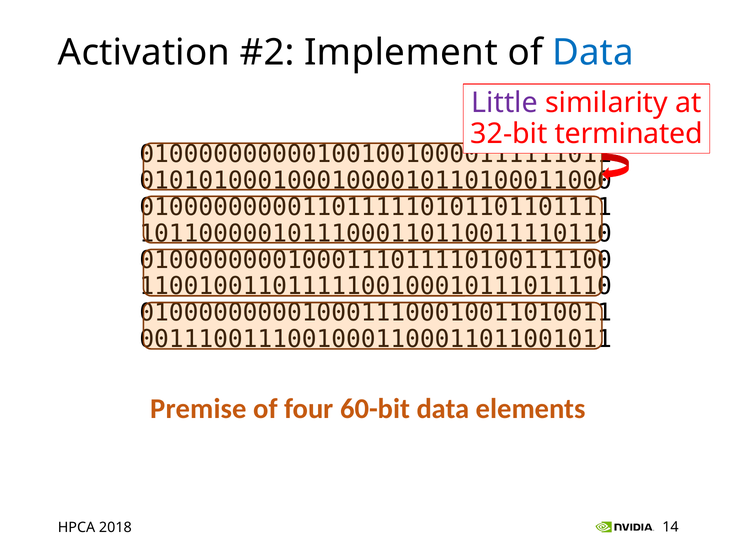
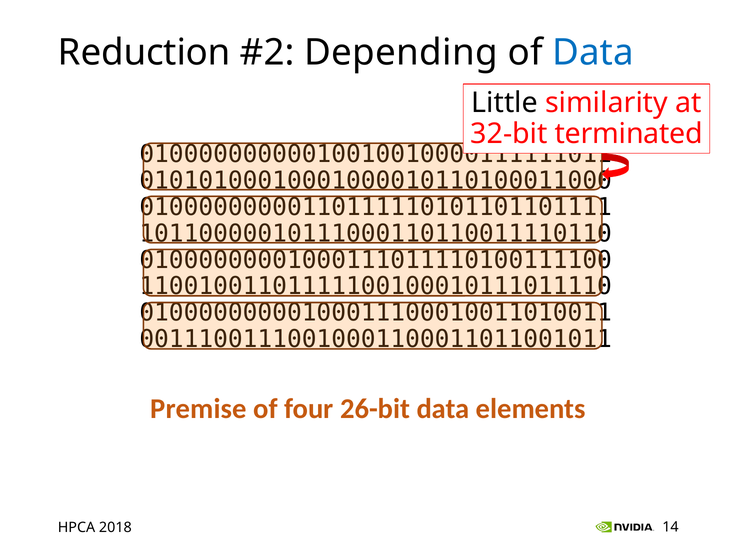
Activation: Activation -> Reduction (144, 53)
Implement: Implement -> Depending (401, 53)
Little colour: purple -> black (505, 103)
60-bit: 60-bit -> 26-bit (375, 409)
